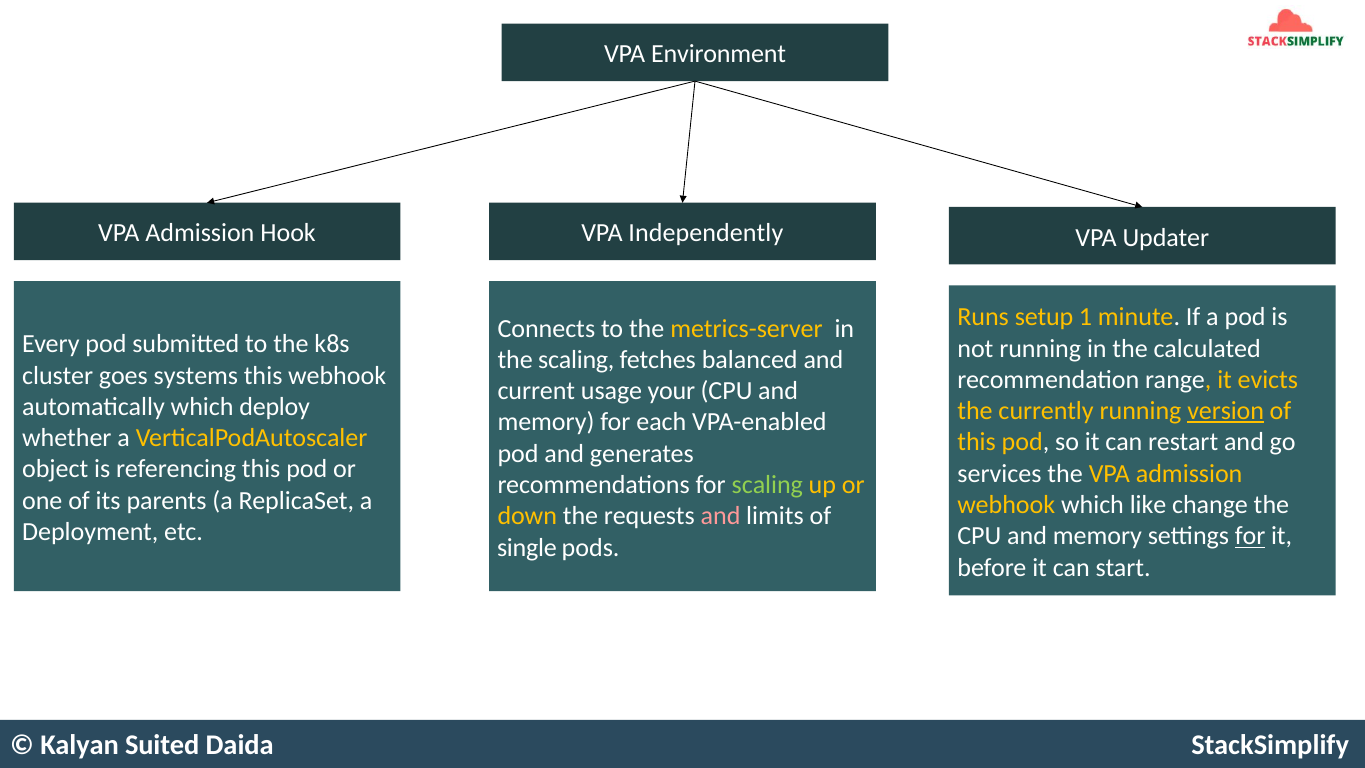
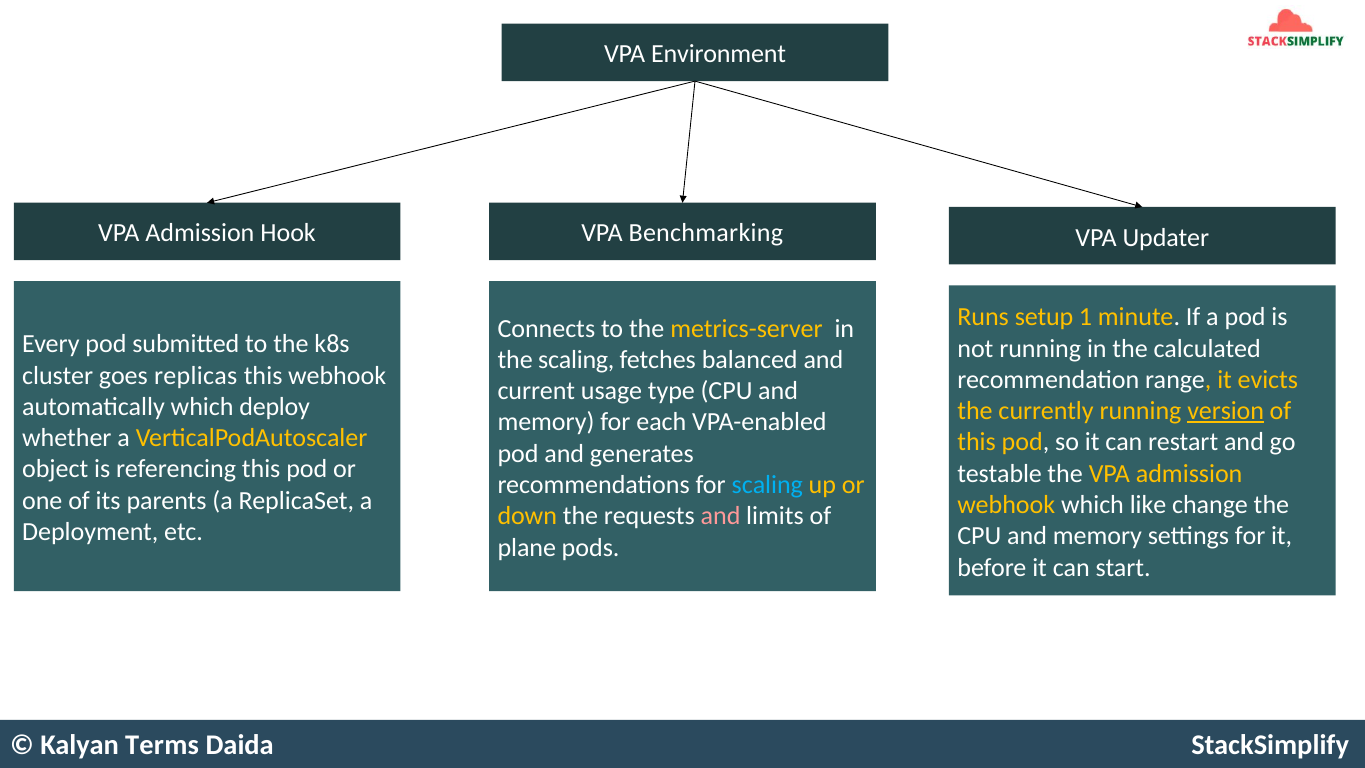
Independently: Independently -> Benchmarking (706, 233)
systems: systems -> replicas (196, 375)
your: your -> type (671, 391)
services: services -> testable (1000, 473)
scaling colour: light green -> light blue (767, 485)
for underline: present -> none (1250, 536)
single: single -> plane (527, 547)
Suited: Suited -> Terms (162, 745)
